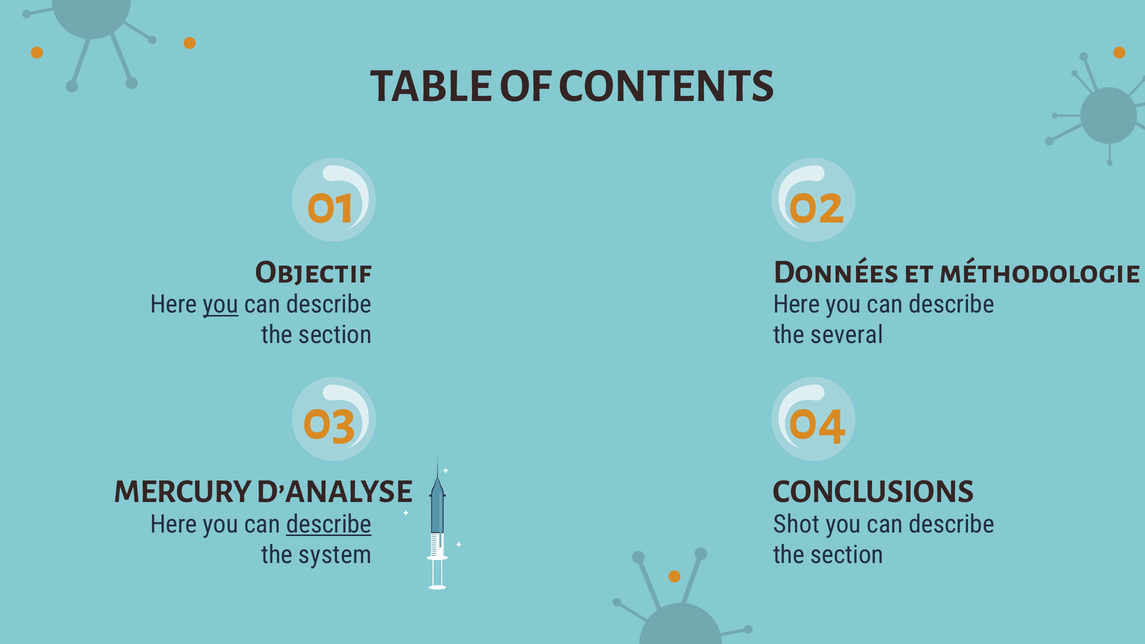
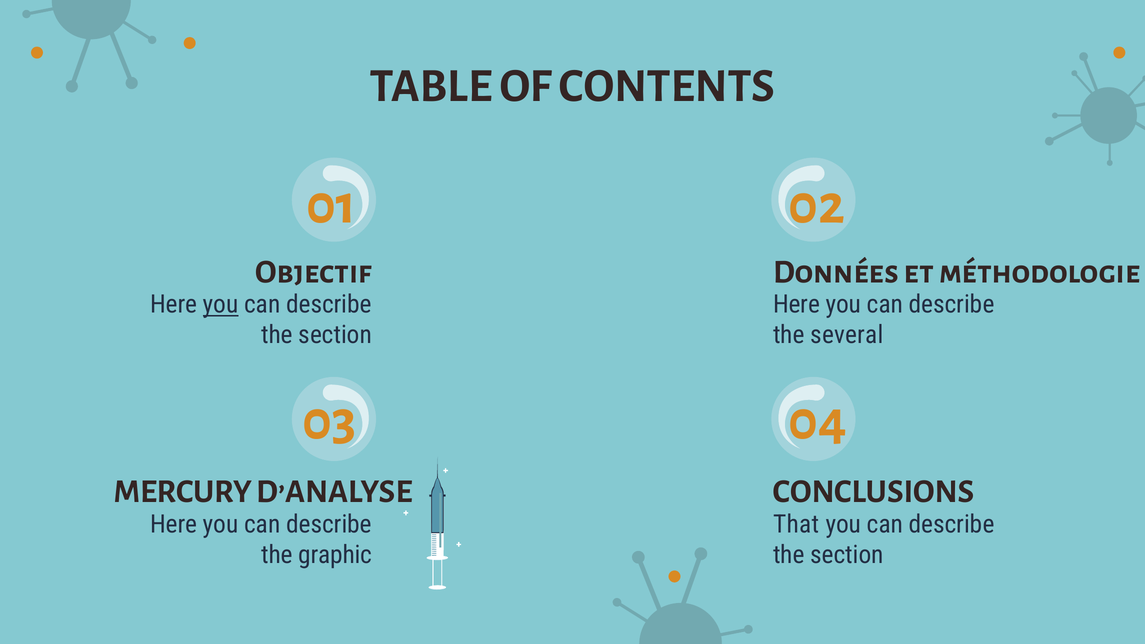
describe underline: present -> none (329, 524)
Shot: Shot -> That (796, 524)
system: system -> graphic (335, 555)
